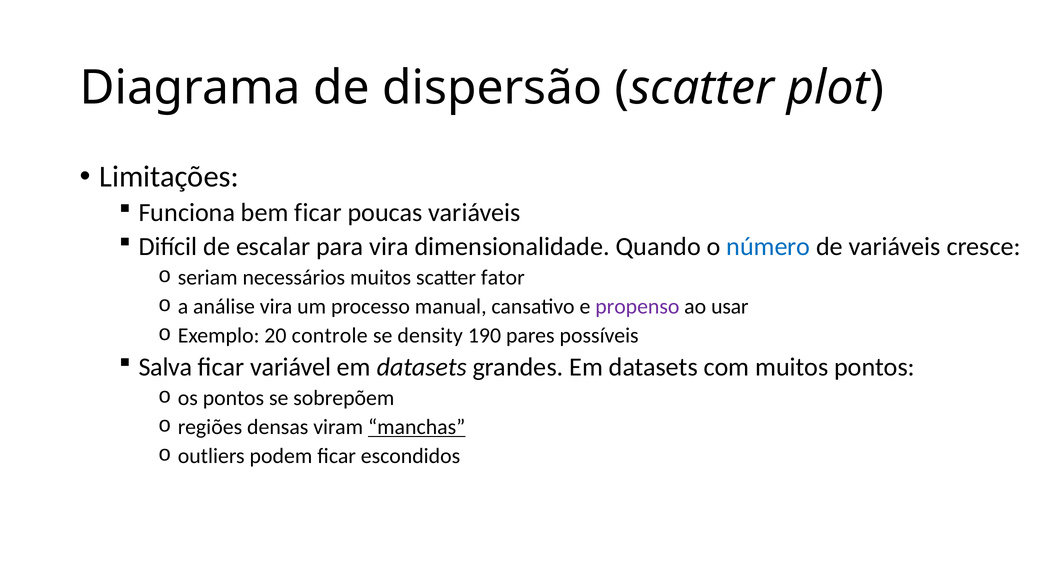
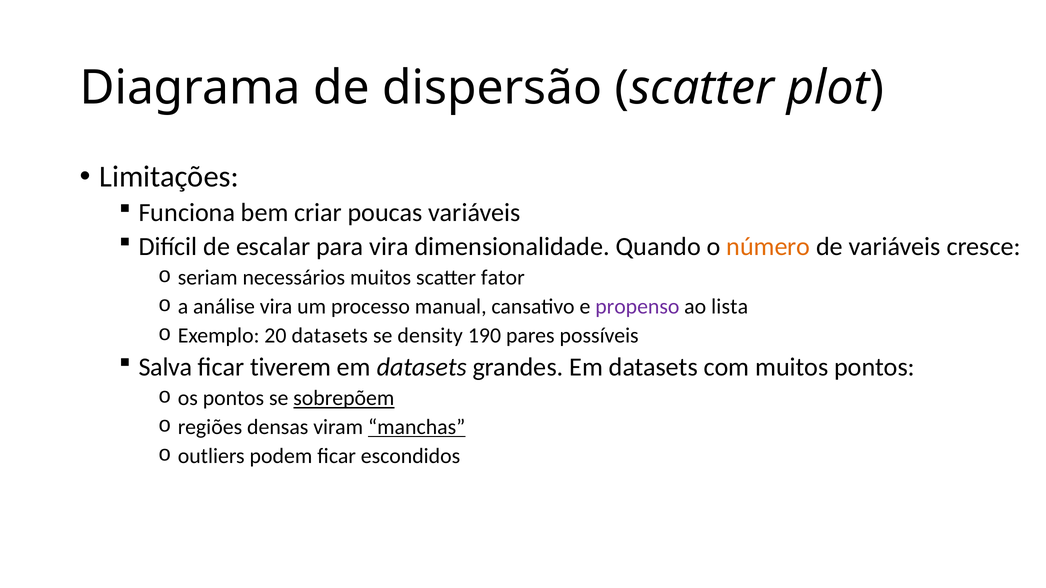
bem ficar: ficar -> criar (318, 213)
número colour: blue -> orange (768, 247)
usar: usar -> lista (730, 307)
20 controle: controle -> datasets (330, 336)
variável: variável -> tiverem (291, 367)
sobrepõem underline: none -> present (344, 398)
